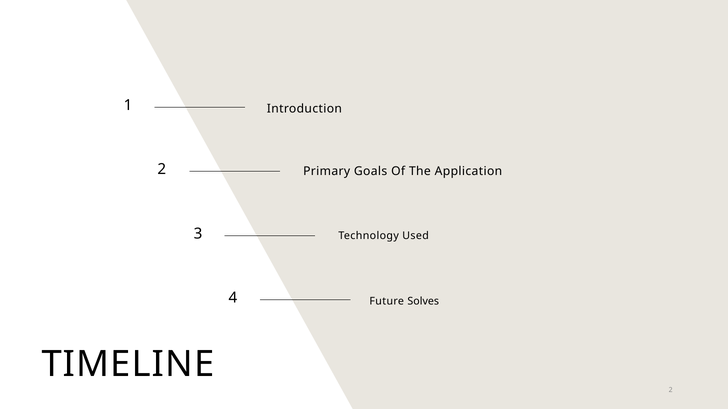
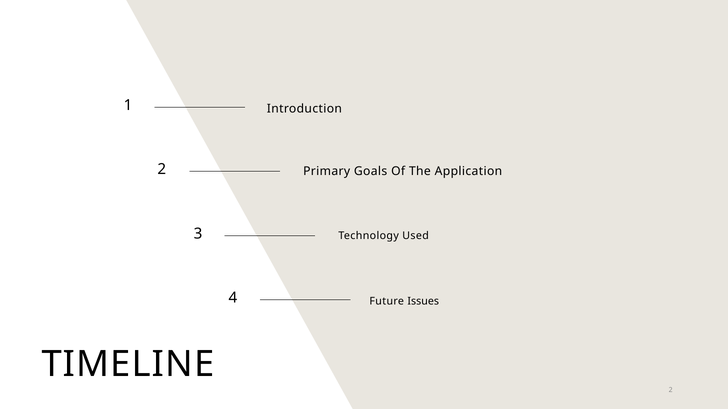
Solves: Solves -> Issues (423, 302)
